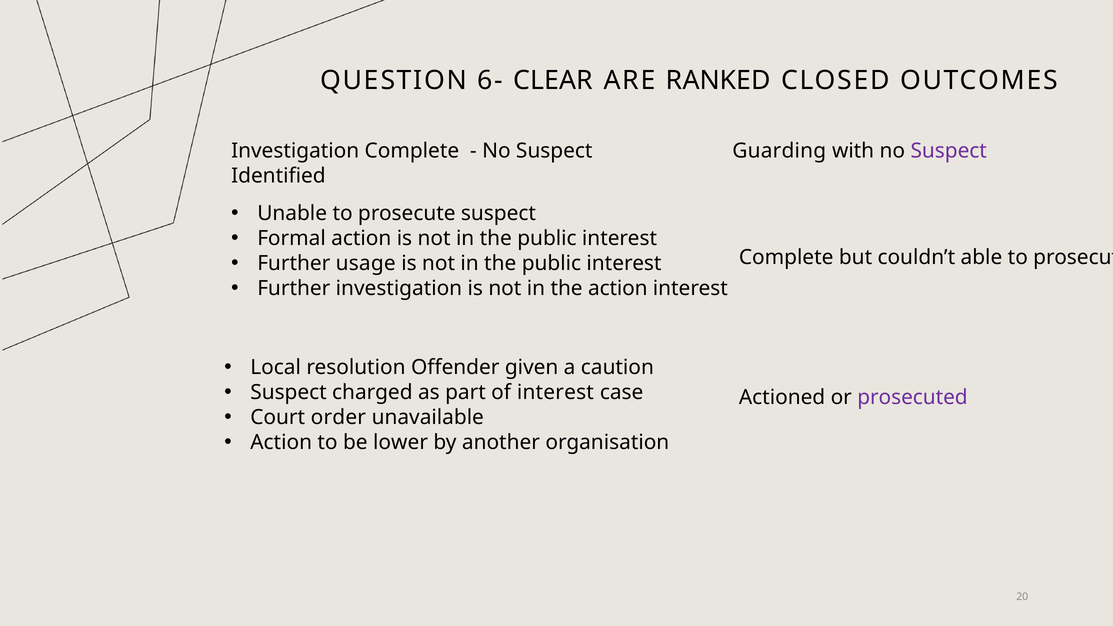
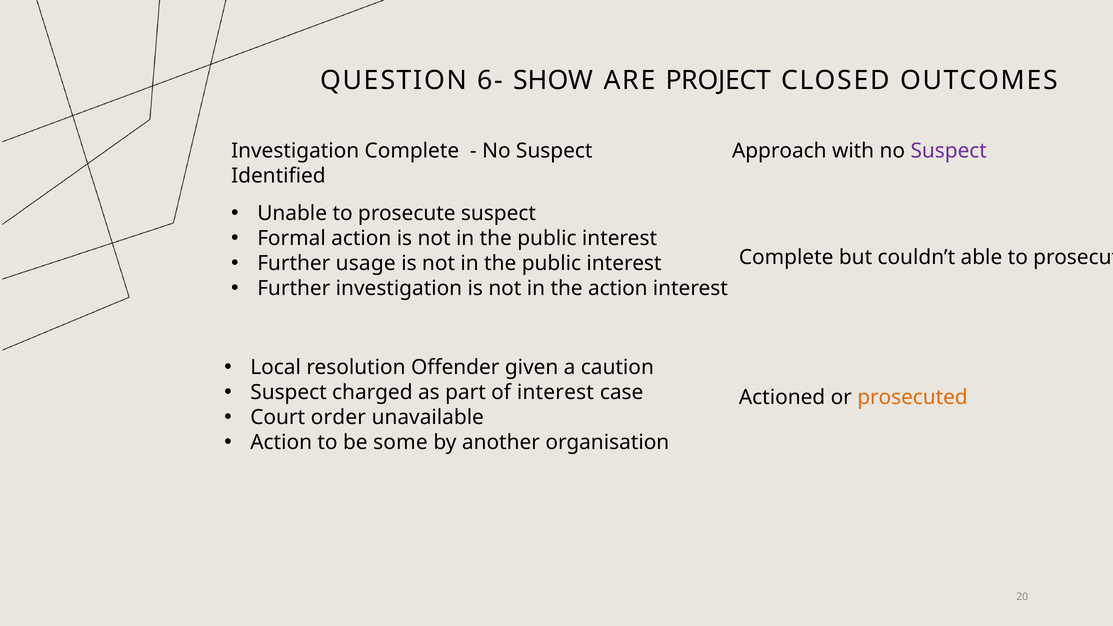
CLEAR: CLEAR -> SHOW (553, 80)
RANKED: RANKED -> PROJECT (718, 80)
Guarding: Guarding -> Approach (779, 151)
prosecuted colour: purple -> orange (912, 397)
lower: lower -> some (400, 443)
